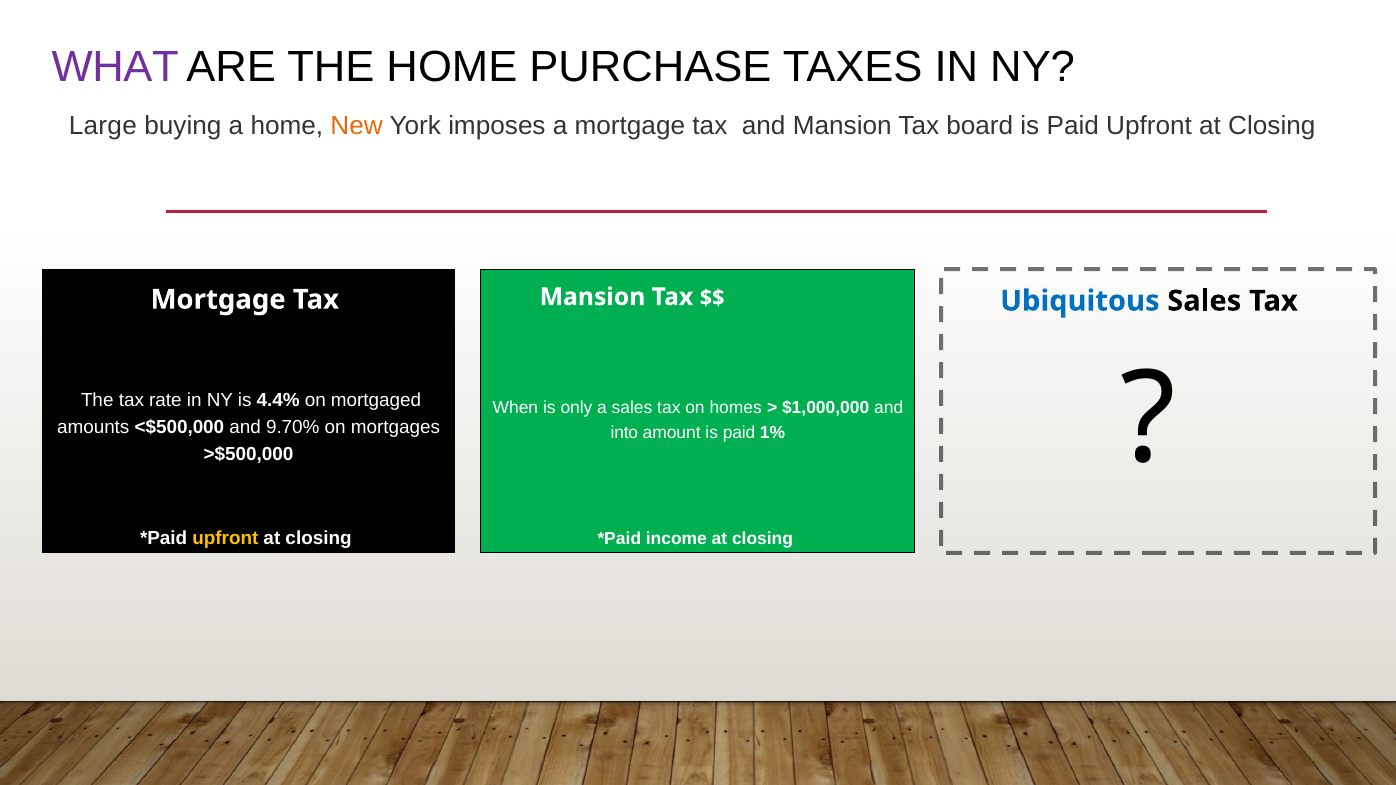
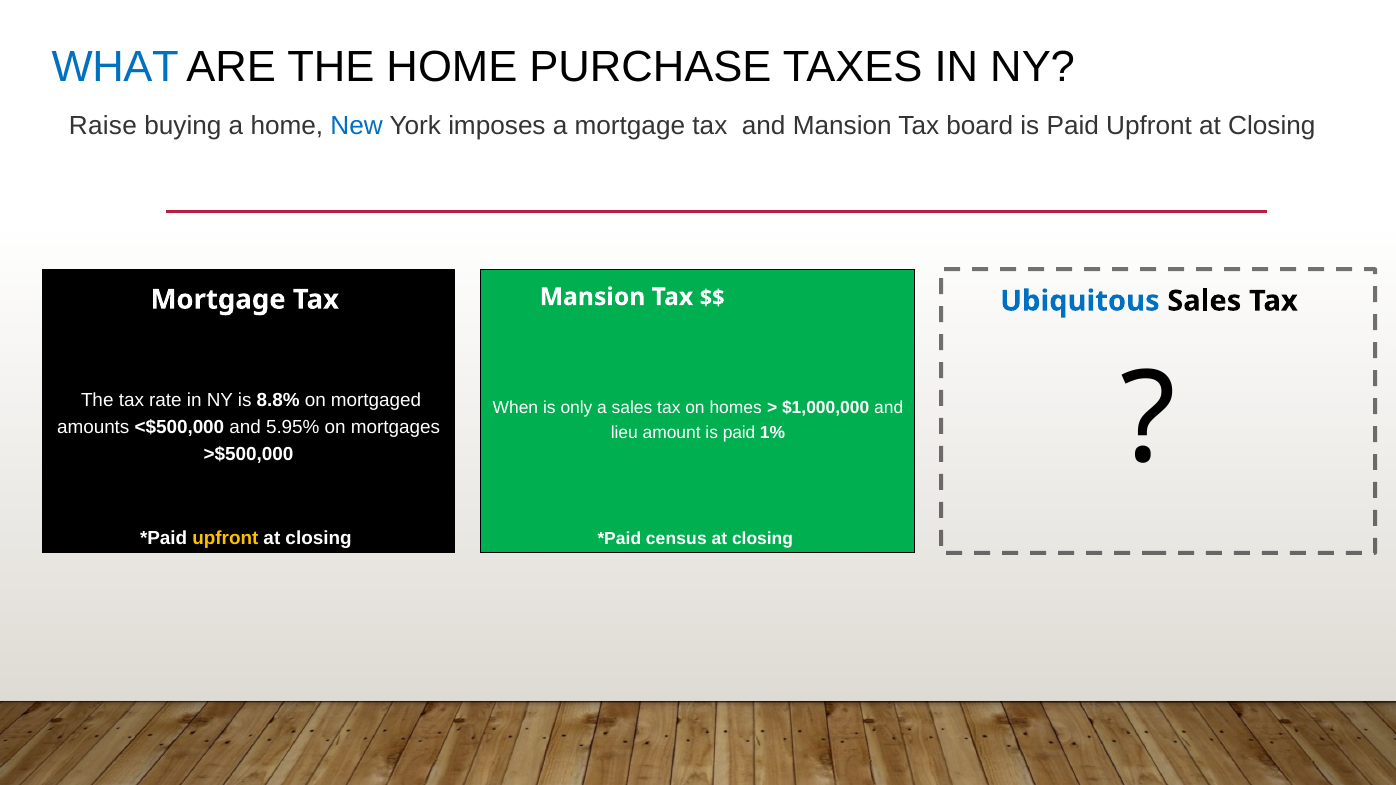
WHAT colour: purple -> blue (115, 68)
Large: Large -> Raise (103, 126)
New colour: orange -> blue (357, 126)
4.4%: 4.4% -> 8.8% (278, 400)
9.70%: 9.70% -> 5.95% (293, 428)
into: into -> lieu (624, 432)
income: income -> census (676, 539)
